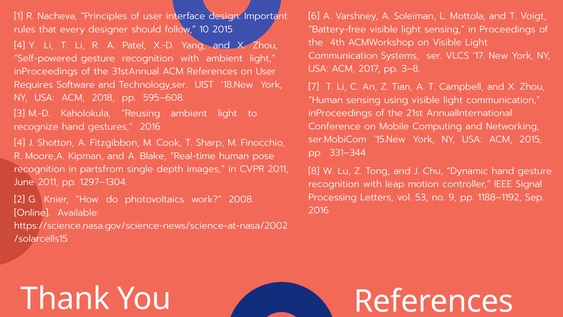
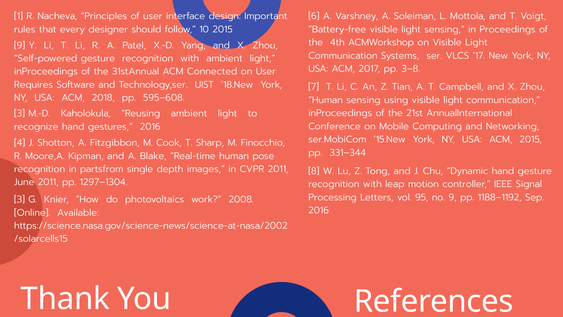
4: 4 -> 9 (20, 45)
ACM References: References -> Connected (212, 71)
53: 53 -> 95 (422, 197)
2: 2 -> 3 (19, 199)
